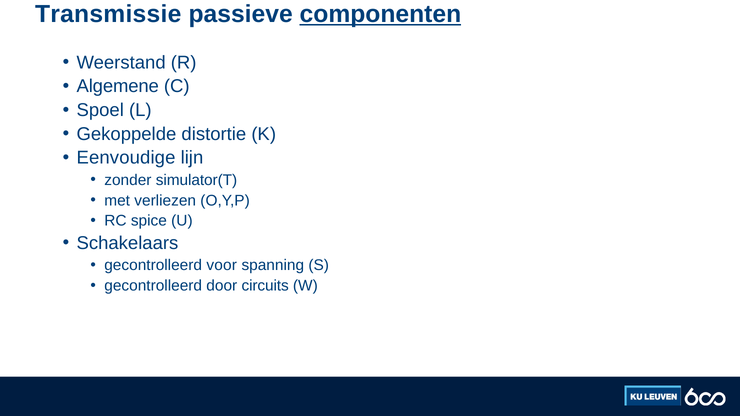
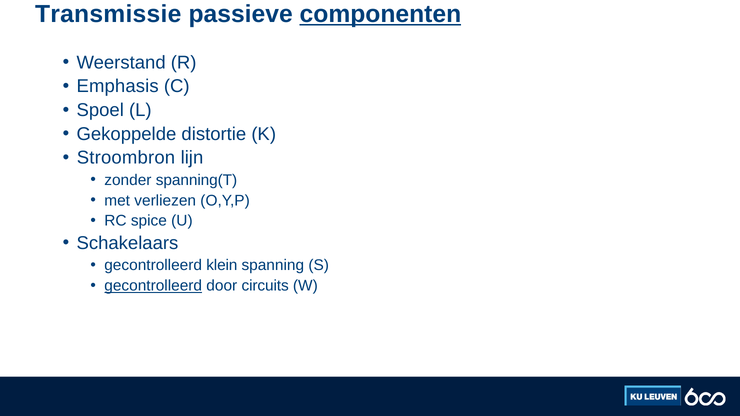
Algemene: Algemene -> Emphasis (118, 86)
Eenvoudige: Eenvoudige -> Stroombron (126, 158)
simulator(T: simulator(T -> spanning(T (196, 180)
voor: voor -> klein (222, 265)
gecontrolleerd underline: none -> present (153, 286)
